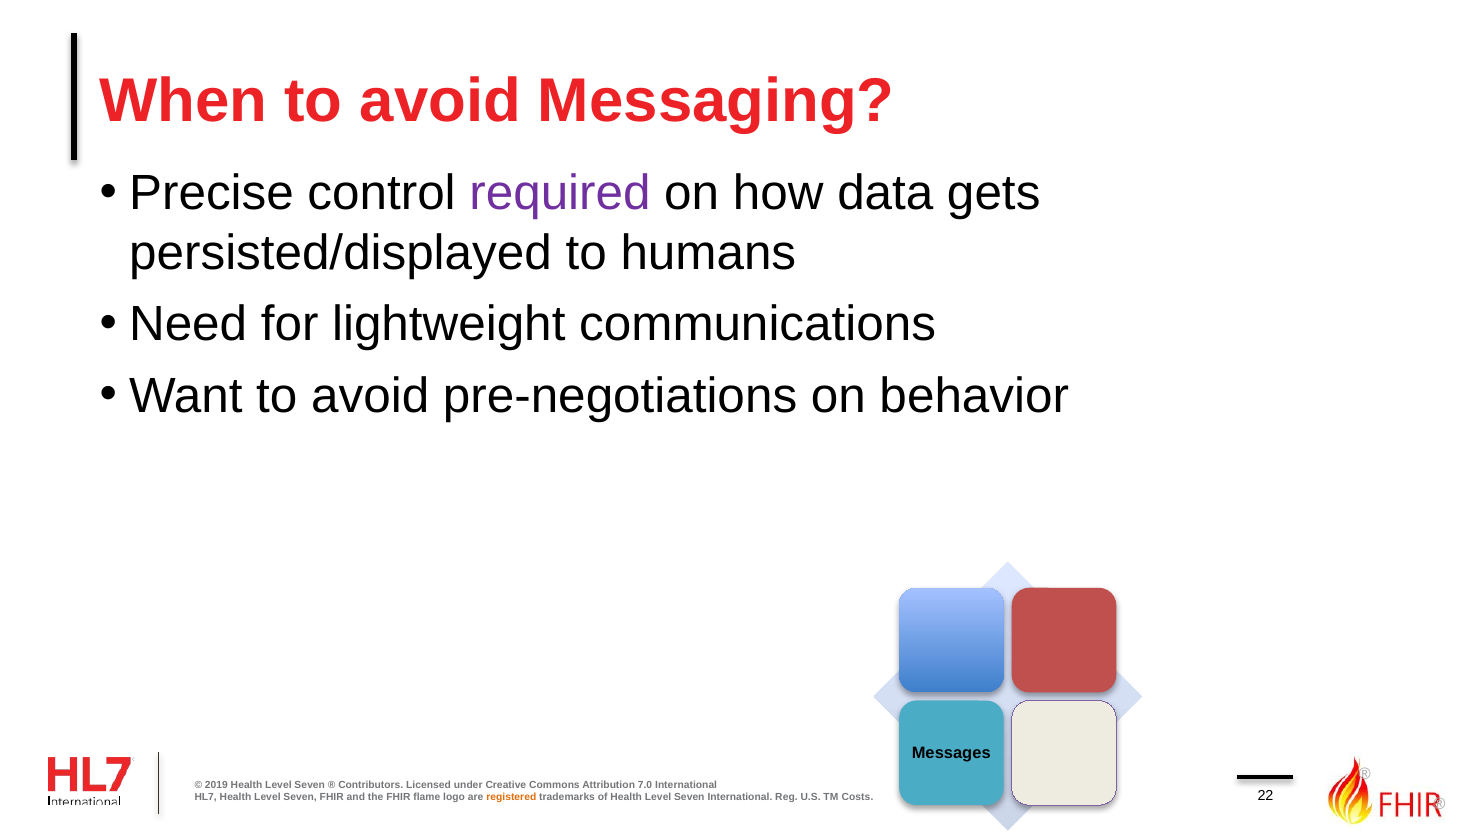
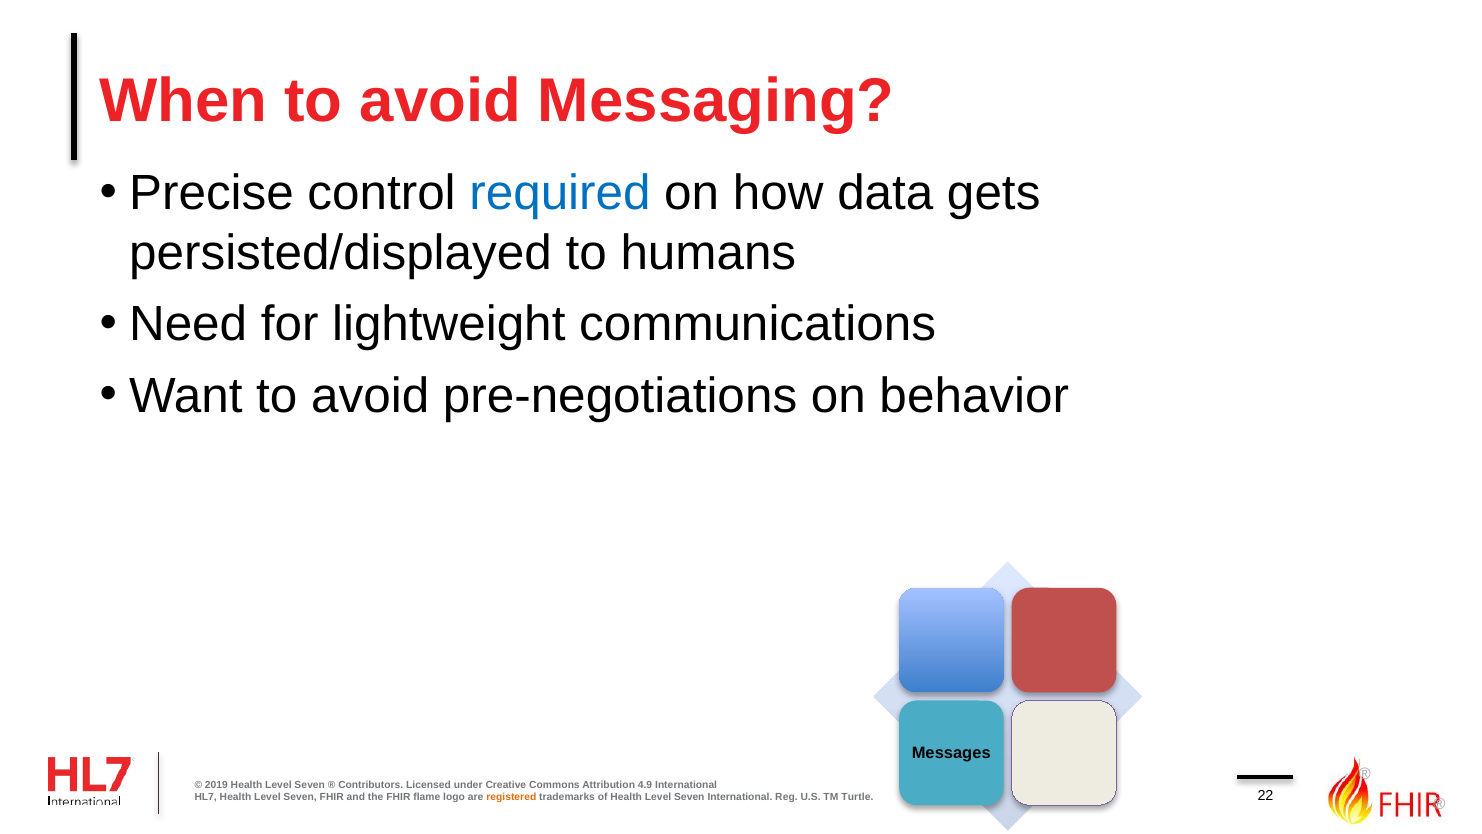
required colour: purple -> blue (560, 193)
7.0: 7.0 -> 4.9 (645, 785)
Costs: Costs -> Turtle (857, 797)
